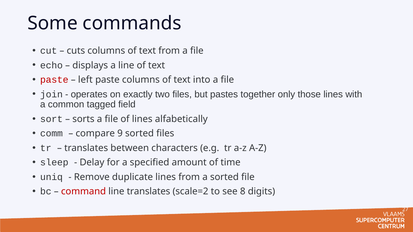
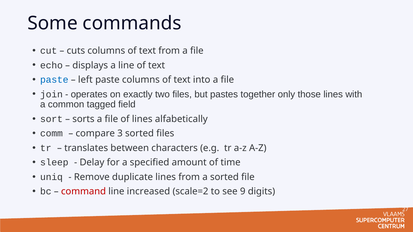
paste colour: red -> blue (54, 80)
9: 9 -> 3 (120, 134)
line translates: translates -> increased (148, 192)
8: 8 -> 9 (243, 192)
